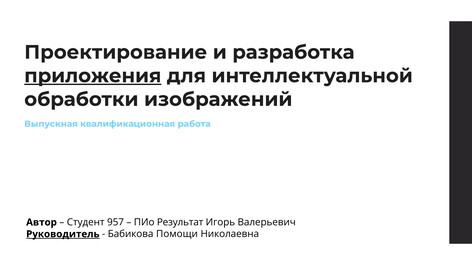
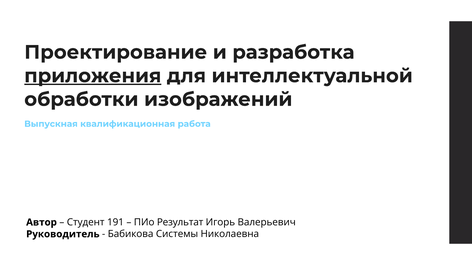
957: 957 -> 191 (116, 223)
Руководитель underline: present -> none (63, 235)
Помощи: Помощи -> Системы (177, 235)
